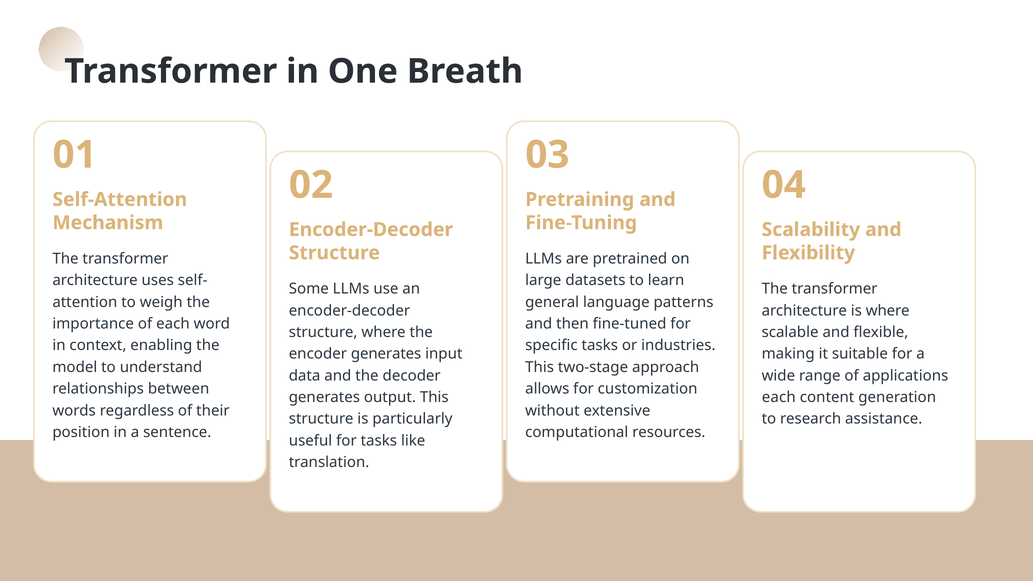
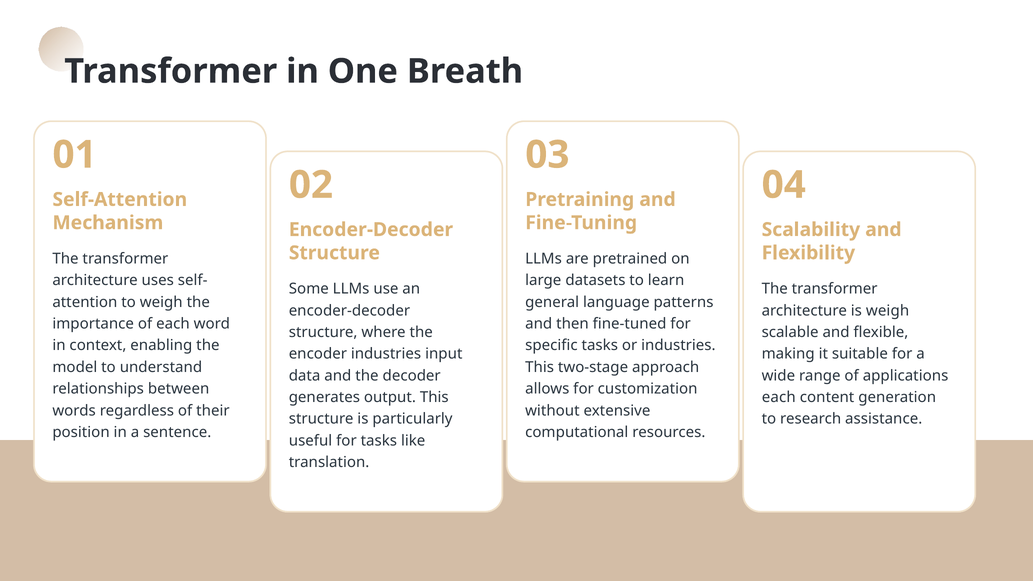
is where: where -> weigh (888, 311)
encoder generates: generates -> industries (386, 354)
